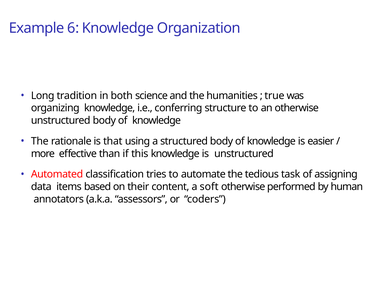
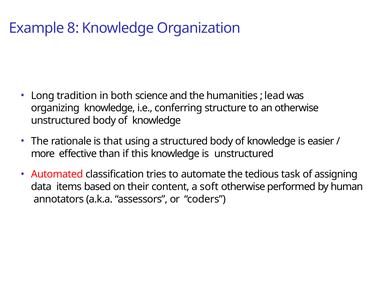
6: 6 -> 8 (73, 28)
true: true -> lead (274, 95)
